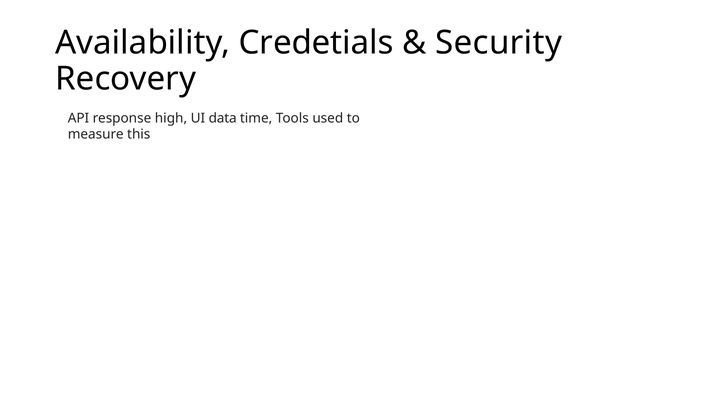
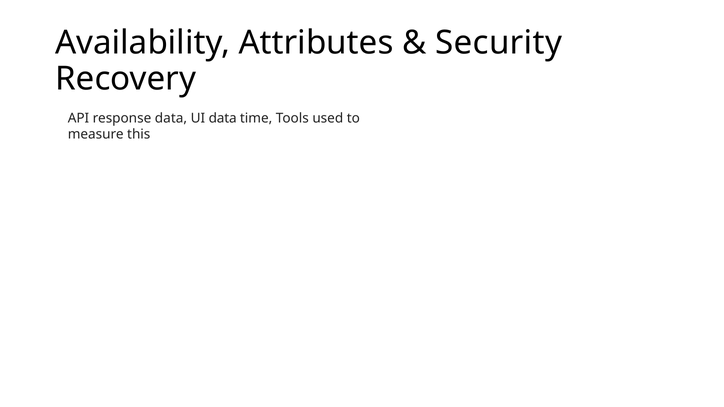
Credetials: Credetials -> Attributes (316, 43)
response high: high -> data (171, 118)
